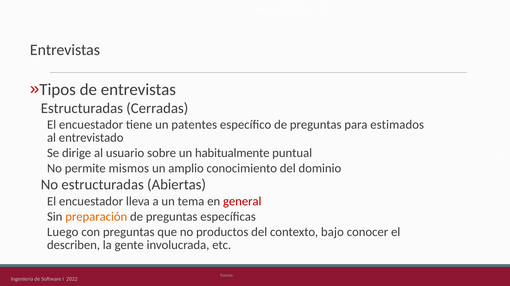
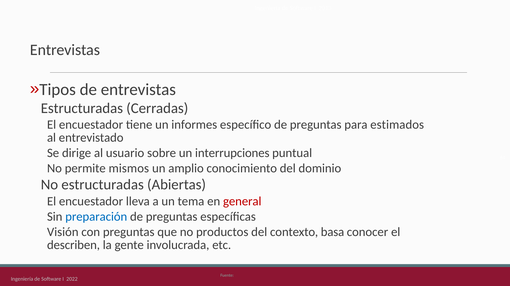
patentes: patentes -> informes (194, 124)
habitualmente: habitualmente -> interrupciones (232, 153)
preparación colour: orange -> blue (96, 216)
Luego: Luego -> Visión (63, 232)
bajo: bajo -> basa (333, 232)
